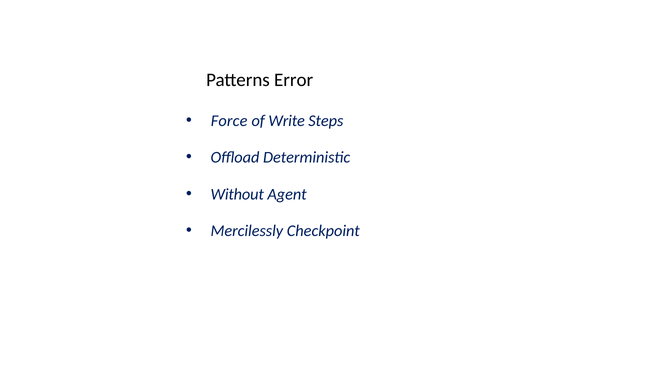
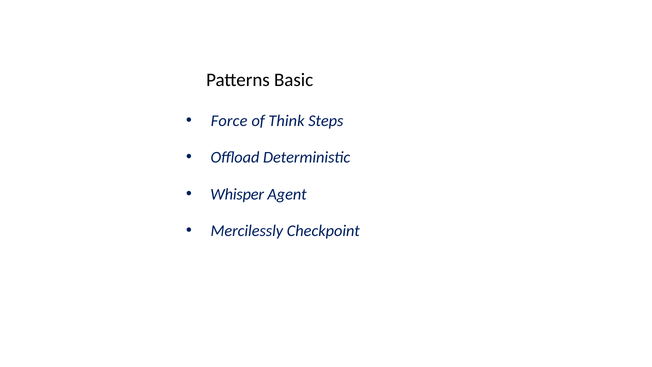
Error: Error -> Basic (294, 80)
Write: Write -> Think (287, 121)
Without: Without -> Whisper (237, 194)
